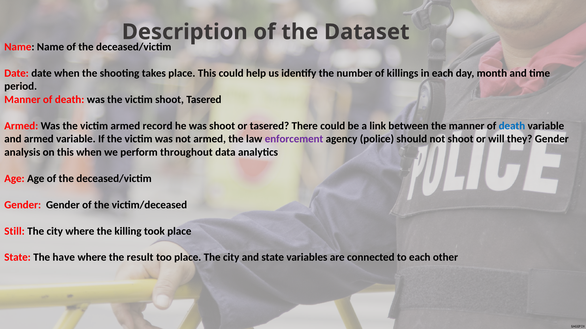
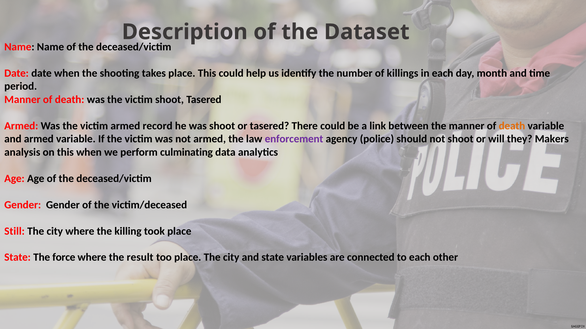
death colour: blue -> orange (512, 126)
they Gender: Gender -> Makers (552, 139)
throughout: throughout -> culminating (186, 152)
have: have -> force (64, 258)
